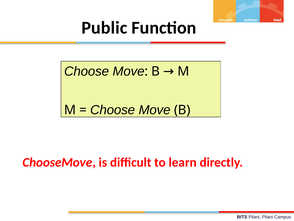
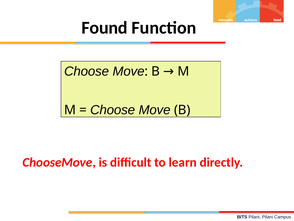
Public: Public -> Found (105, 28)
